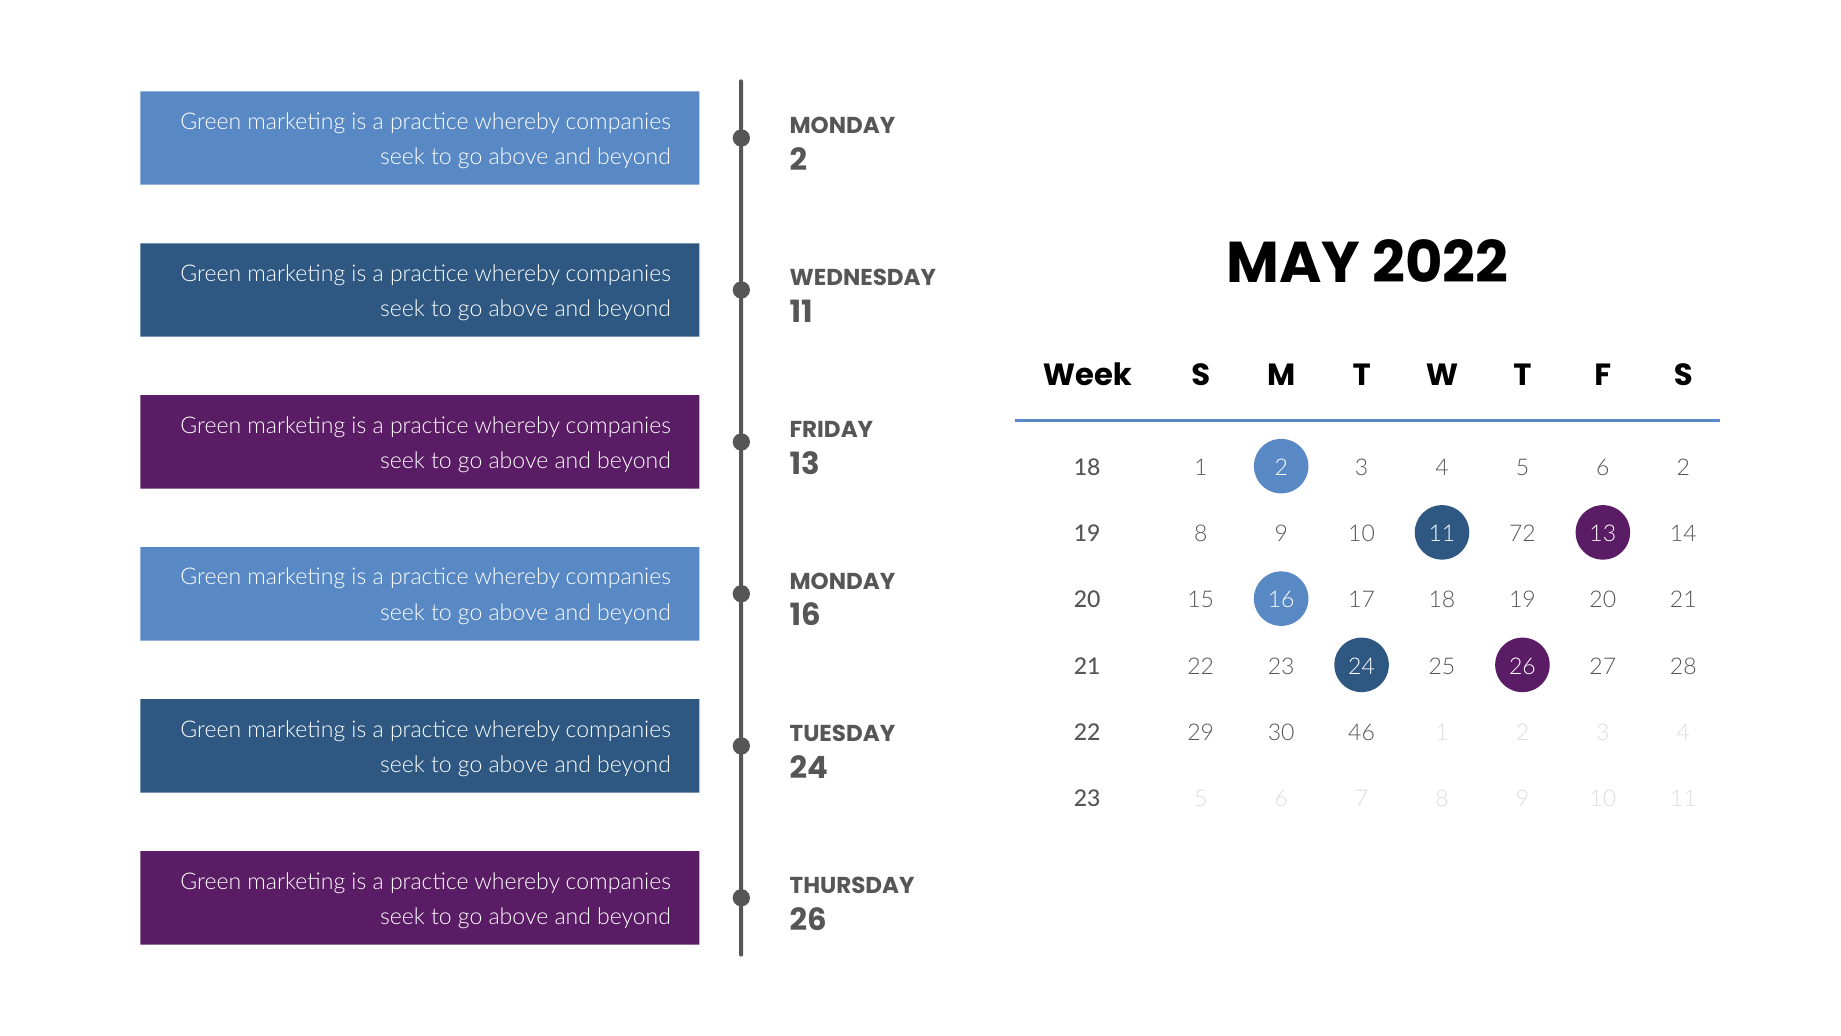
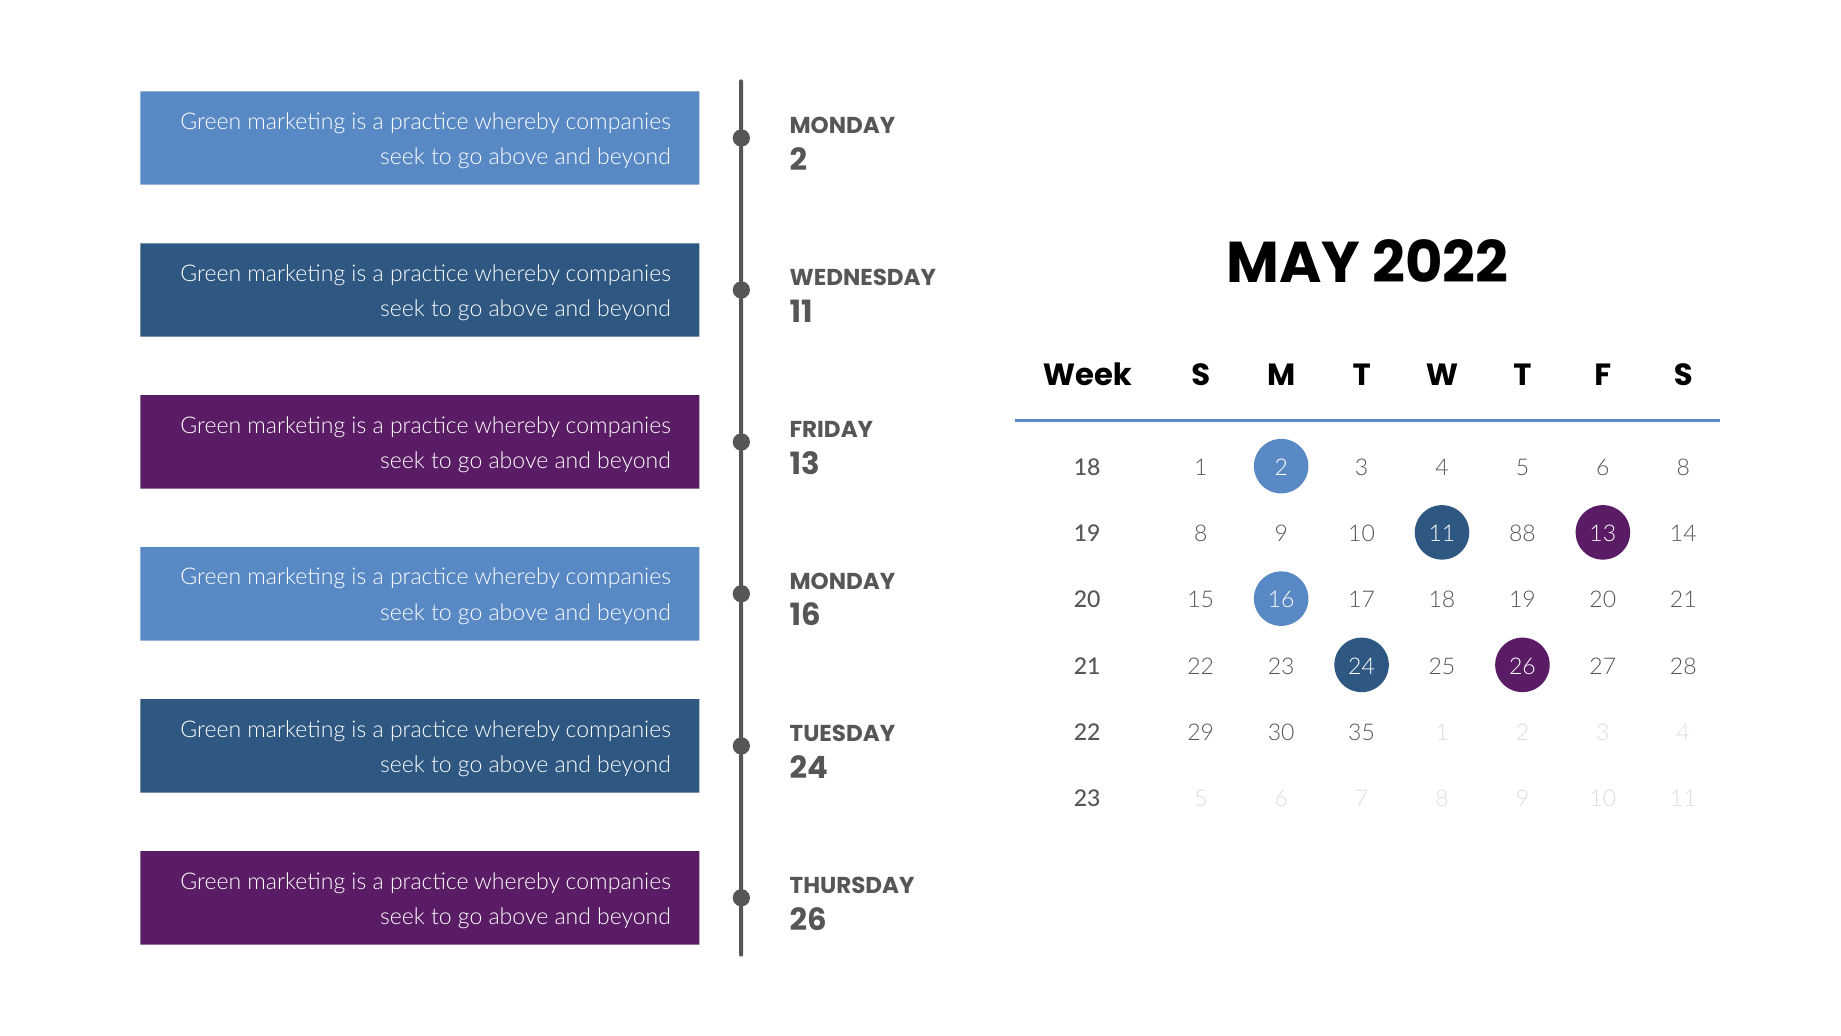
6 2: 2 -> 8 (1683, 468)
72: 72 -> 88 (1522, 534)
46: 46 -> 35 (1362, 733)
